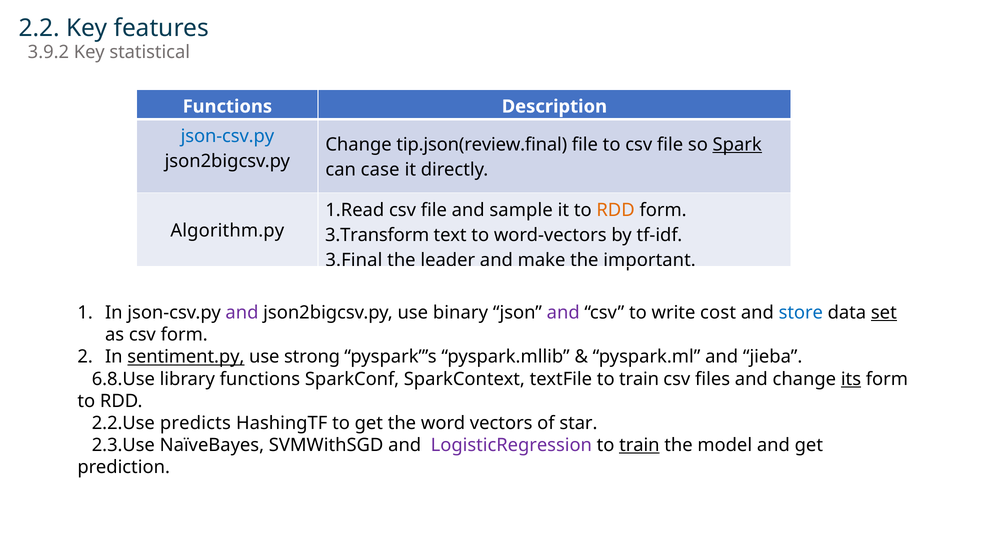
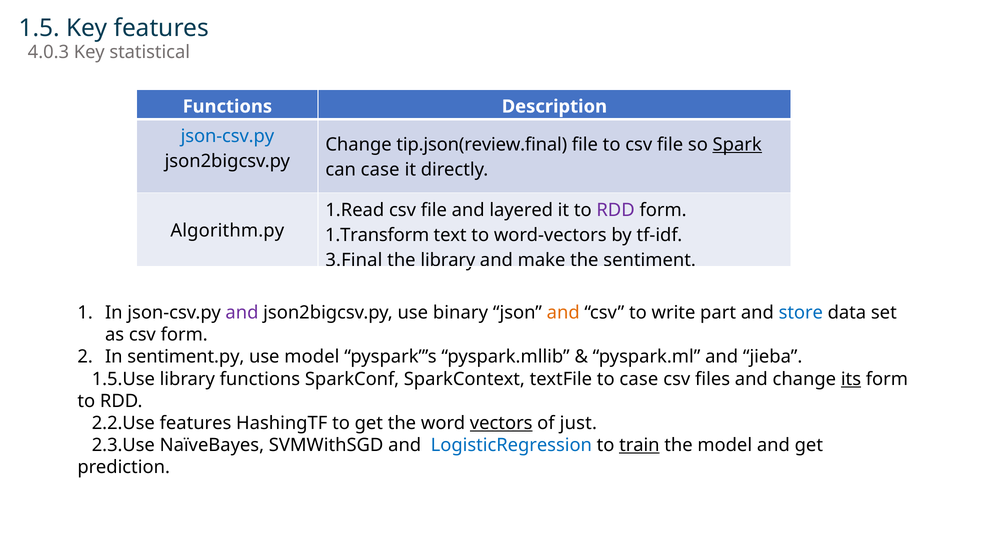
2.2: 2.2 -> 1.5 (39, 28)
3.9.2: 3.9.2 -> 4.0.3 (48, 52)
sample: sample -> layered (521, 210)
RDD colour: orange -> purple (616, 210)
3.Transform: 3.Transform -> 1.Transform (377, 235)
the leader: leader -> library (448, 260)
important: important -> sentiment (650, 260)
and colour: purple -> orange (563, 313)
cost: cost -> part (718, 313)
set underline: present -> none (884, 313)
sentiment.py underline: present -> none (186, 357)
use strong: strong -> model (312, 357)
6.8.Use: 6.8.Use -> 1.5.Use (123, 379)
textFile to train: train -> case (639, 379)
2.2.Use predicts: predicts -> features (196, 423)
vectors underline: none -> present (501, 423)
star: star -> just (578, 423)
LogisticRegression colour: purple -> blue (511, 445)
